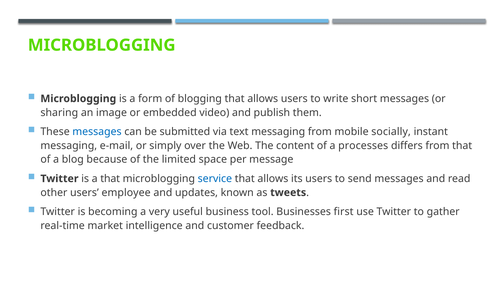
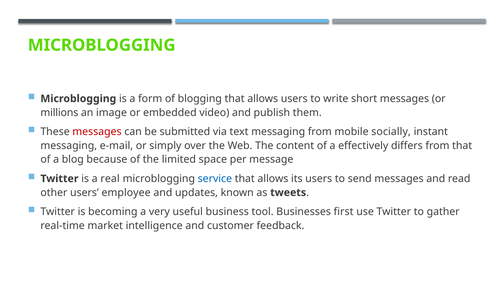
sharing: sharing -> millions (59, 112)
messages colour: blue -> red (97, 131)
processes: processes -> effectively (363, 145)
a that: that -> real (110, 178)
